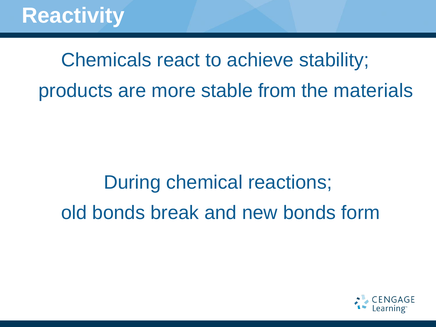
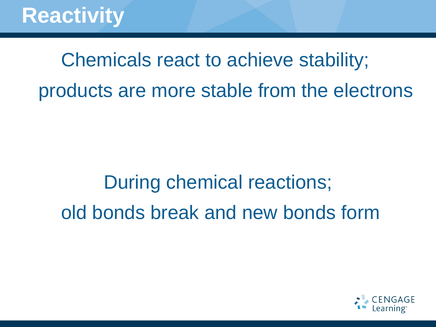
materials: materials -> electrons (373, 91)
